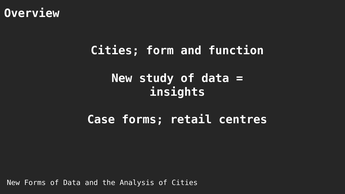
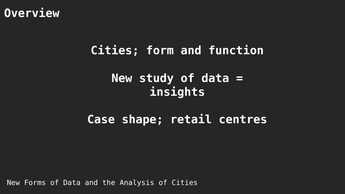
Case forms: forms -> shape (143, 120)
